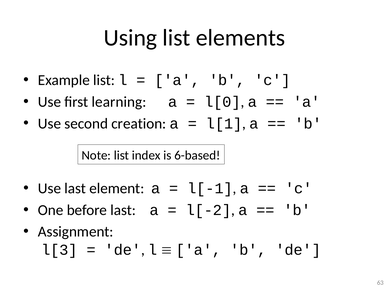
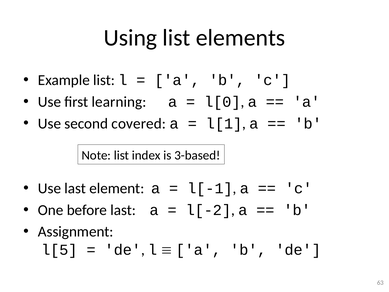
creation: creation -> covered (139, 123)
6-based: 6-based -> 3-based (197, 155)
l[3: l[3 -> l[5 (59, 250)
